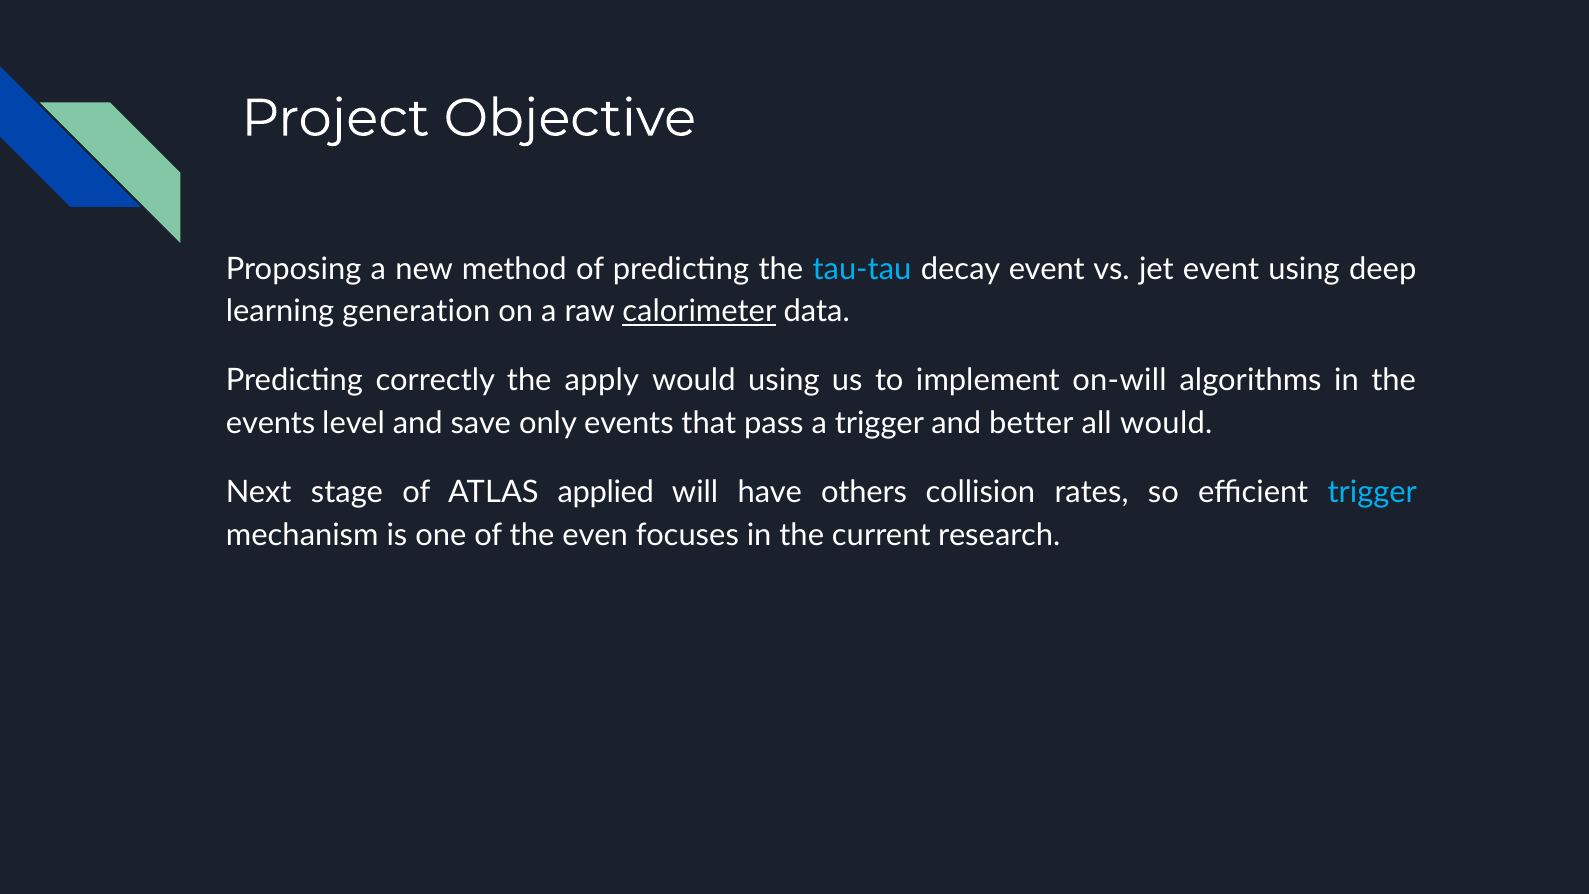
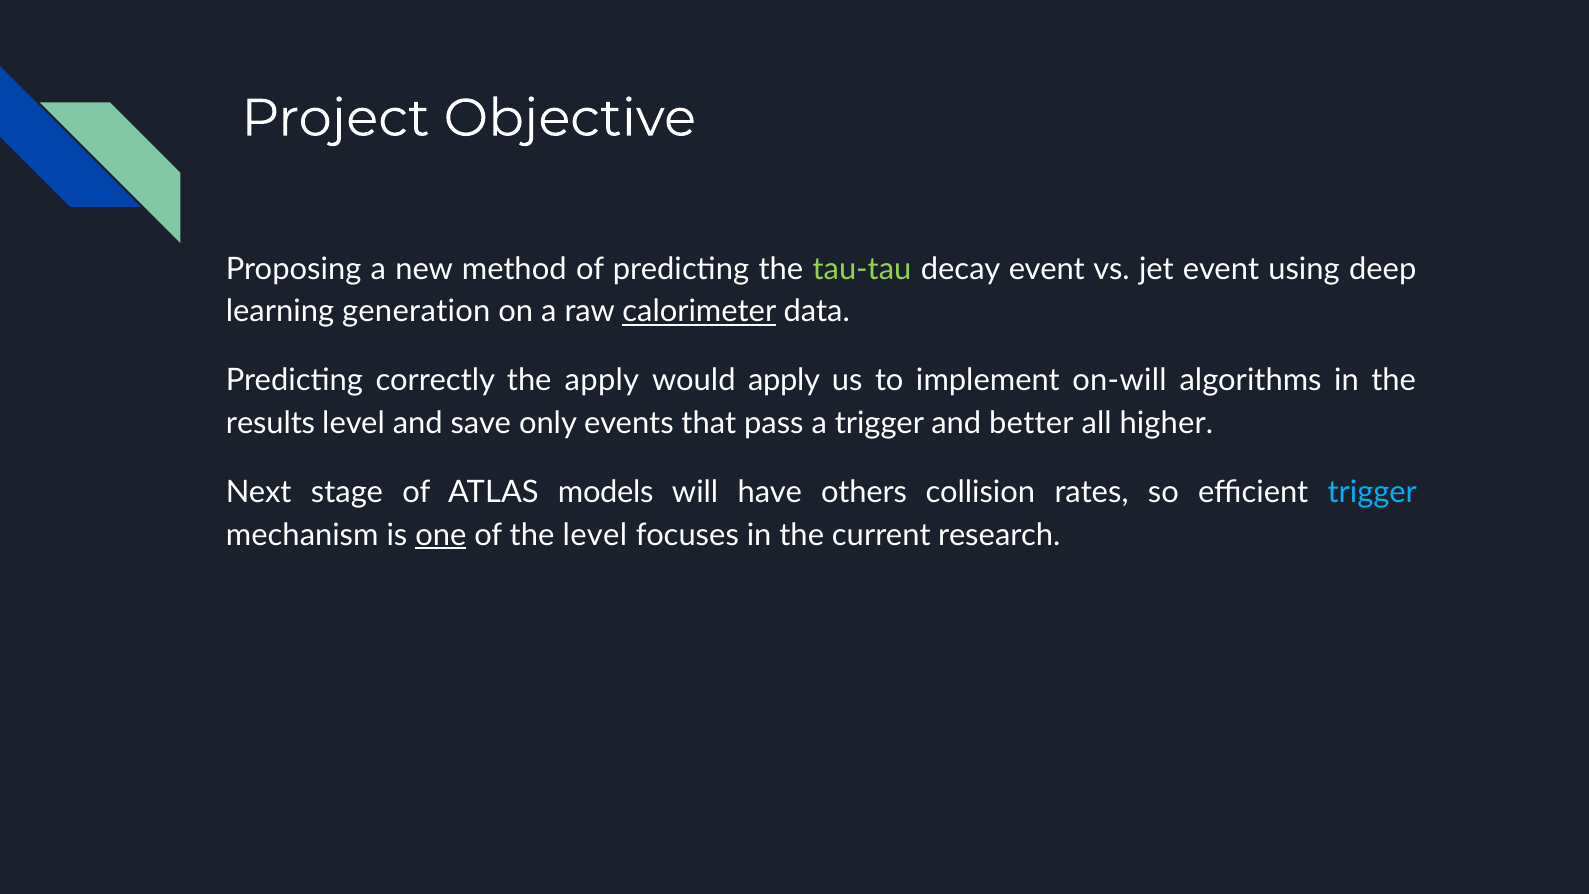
tau-tau colour: light blue -> light green (862, 269)
would using: using -> apply (784, 381)
events: events -> results (270, 423)
all would: would -> higher (1166, 423)
applied: applied -> models (606, 492)
one underline: none -> present (441, 535)
the even: even -> level (595, 535)
